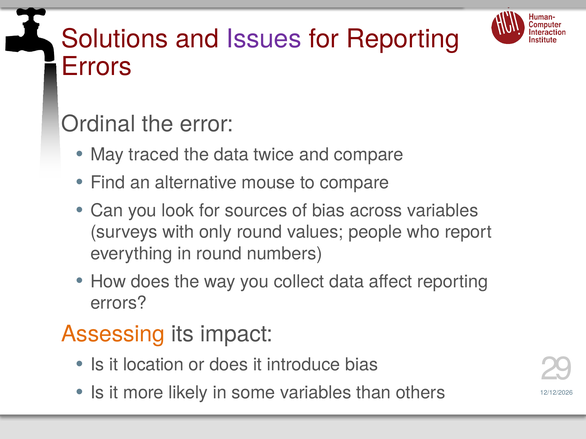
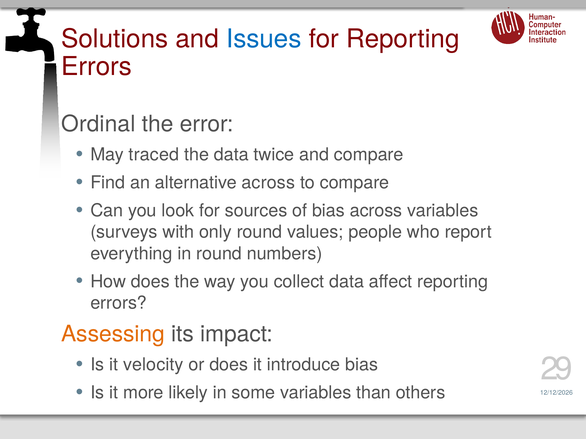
Issues colour: purple -> blue (264, 39)
alternative mouse: mouse -> across (268, 183)
location: location -> velocity (153, 365)
